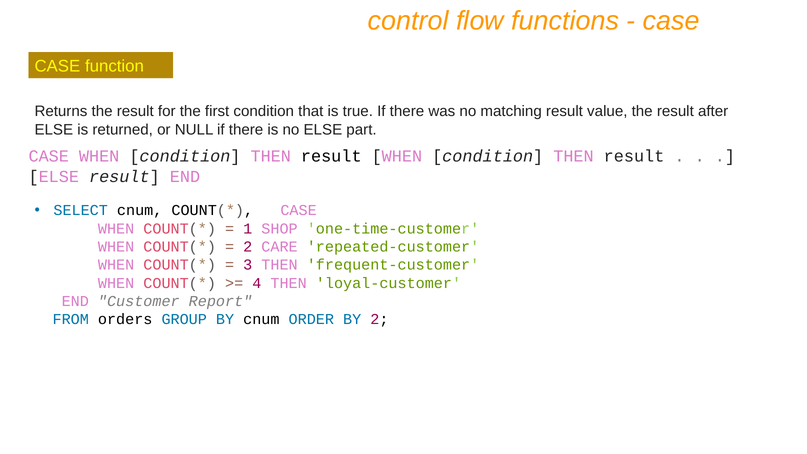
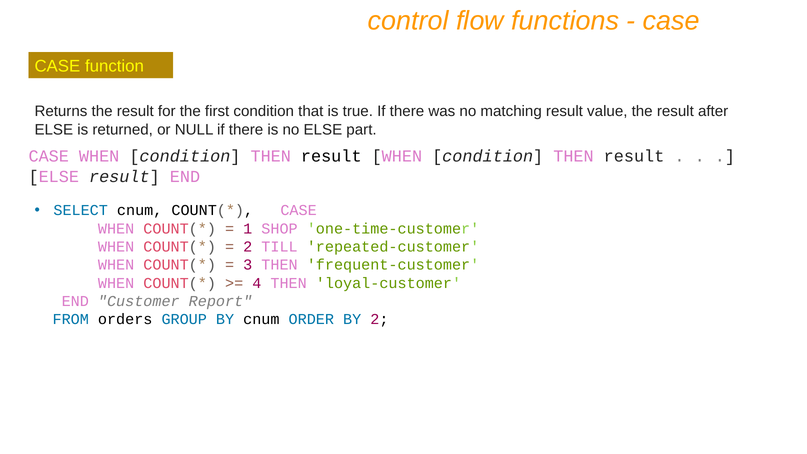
CARE: CARE -> TILL (280, 247)
